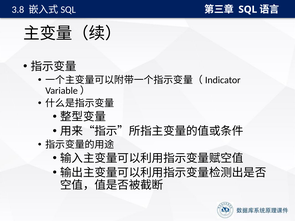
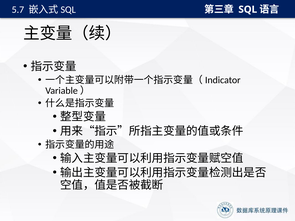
3.8: 3.8 -> 5.7 (18, 10)
